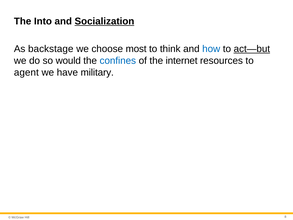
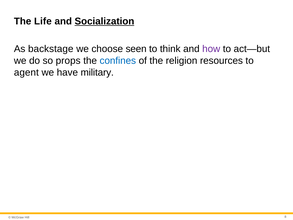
Into: Into -> Life (43, 21)
most: most -> seen (136, 49)
how colour: blue -> purple (211, 49)
act—but underline: present -> none (252, 49)
would: would -> props (68, 61)
internet: internet -> religion (182, 61)
